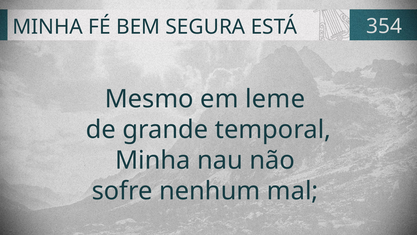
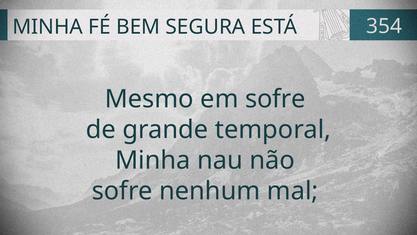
em leme: leme -> sofre (275, 99)
